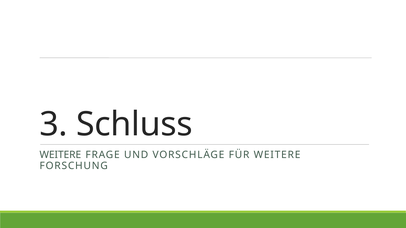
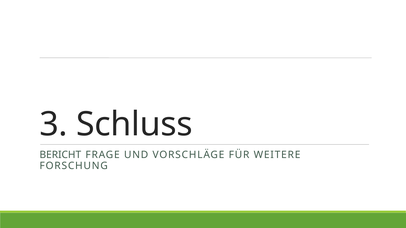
WEITERE: WEITERE -> BERICHT (60, 155)
